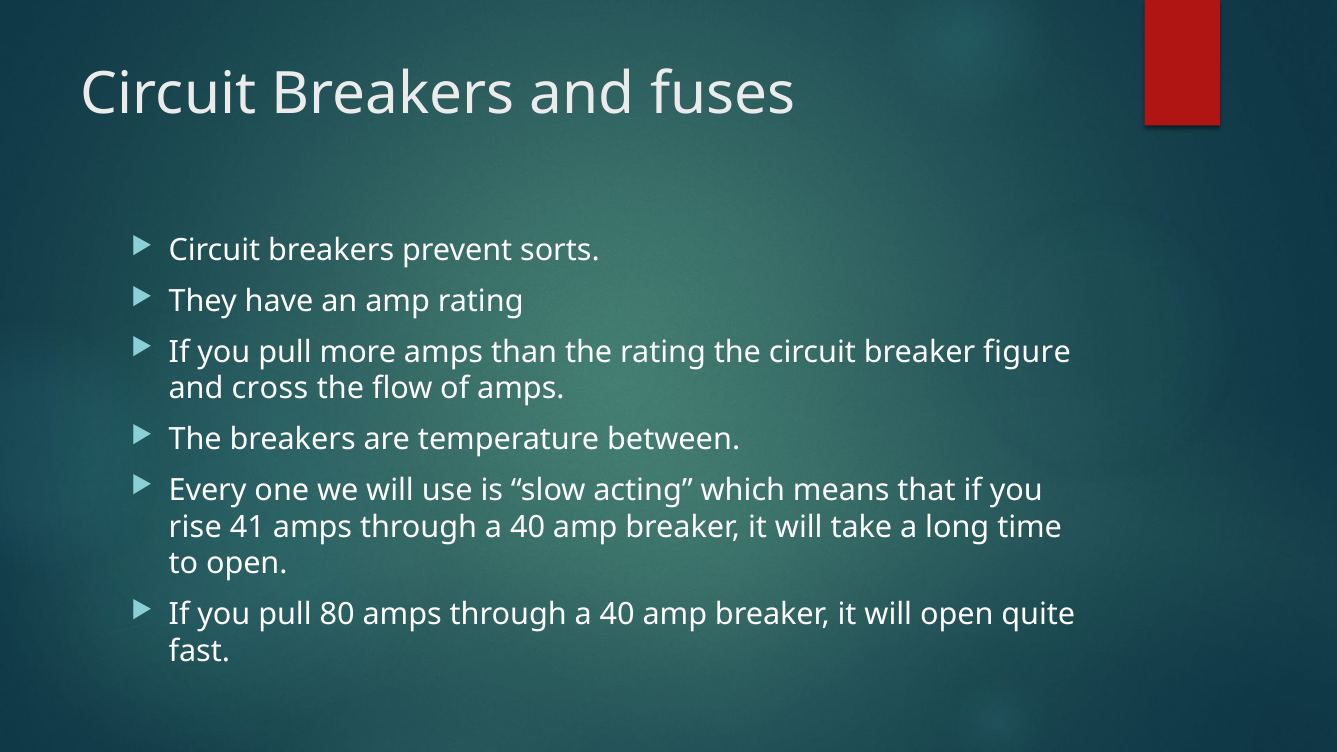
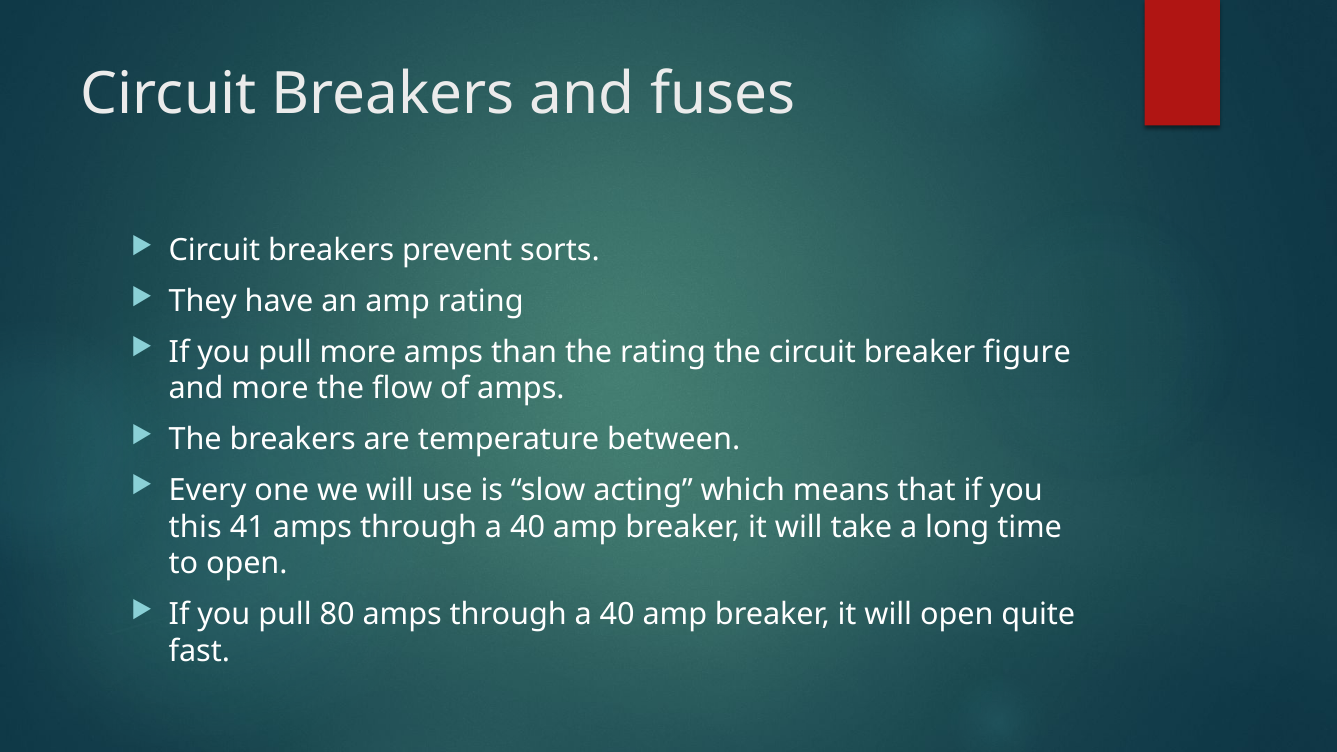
and cross: cross -> more (270, 389)
rise: rise -> this (195, 527)
